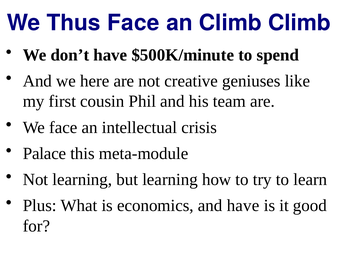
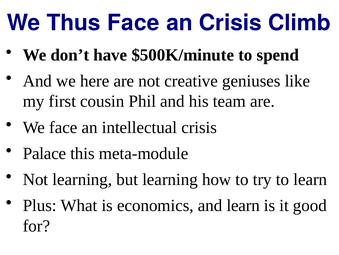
an Climb: Climb -> Crisis (230, 23)
and have: have -> learn (243, 205)
